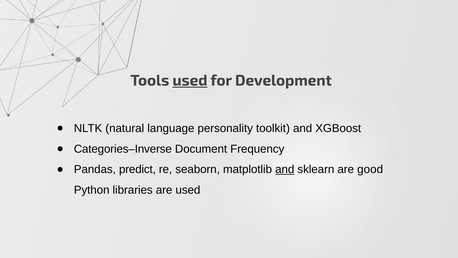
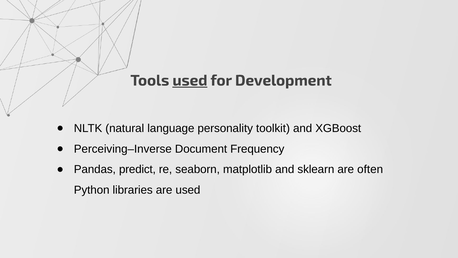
Categories–Inverse: Categories–Inverse -> Perceiving–Inverse (123, 149)
and underline: present -> none (285, 169)
good: good -> often (370, 169)
